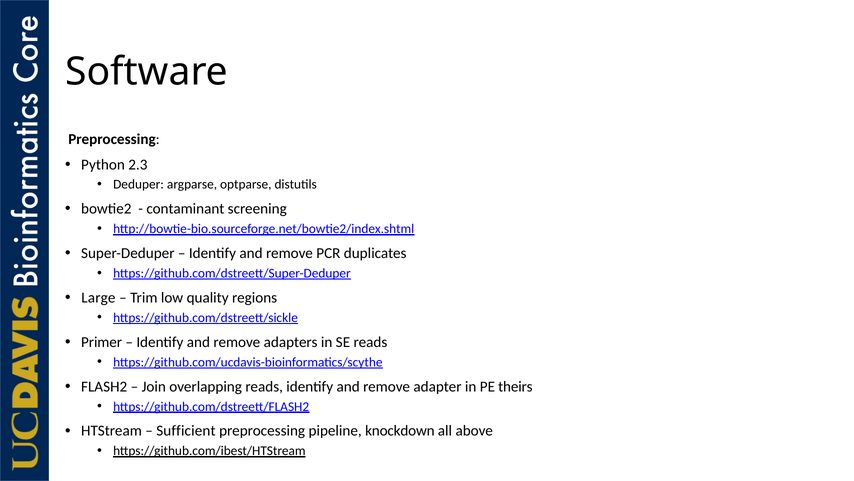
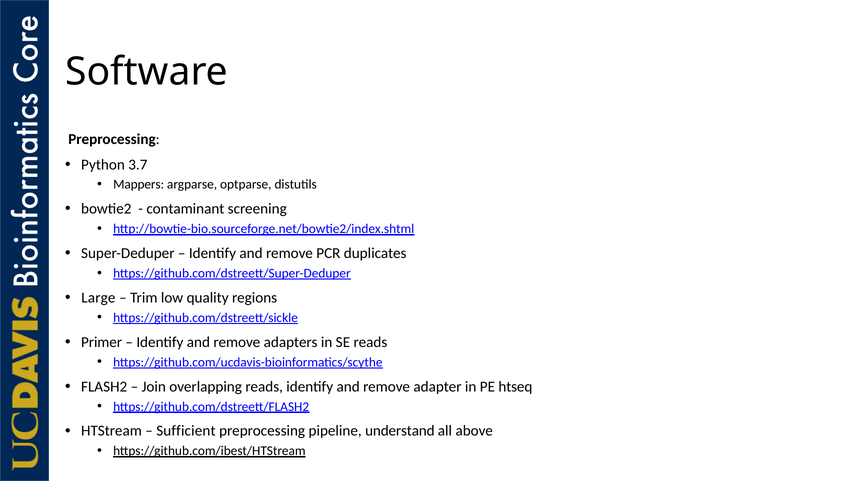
2.3: 2.3 -> 3.7 (138, 164)
Deduper: Deduper -> Mappers (139, 184)
theirs: theirs -> htseq (515, 386)
knockdown: knockdown -> understand (400, 430)
